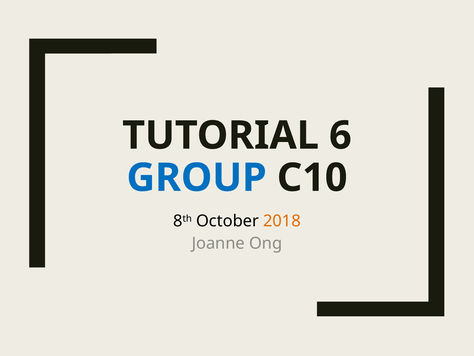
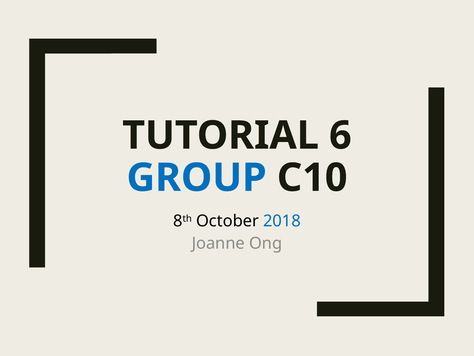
2018 colour: orange -> blue (282, 221)
